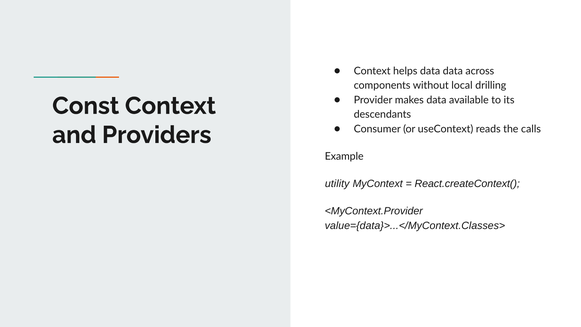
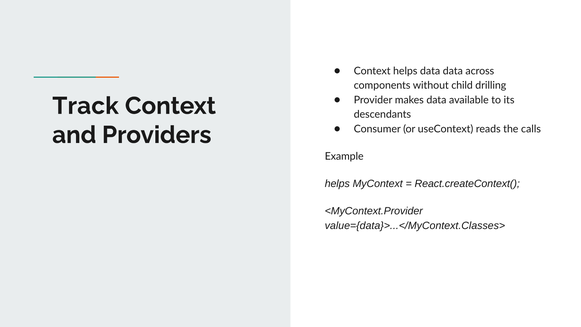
local: local -> child (462, 85)
Const: Const -> Track (86, 106)
utility: utility -> helps (337, 184)
